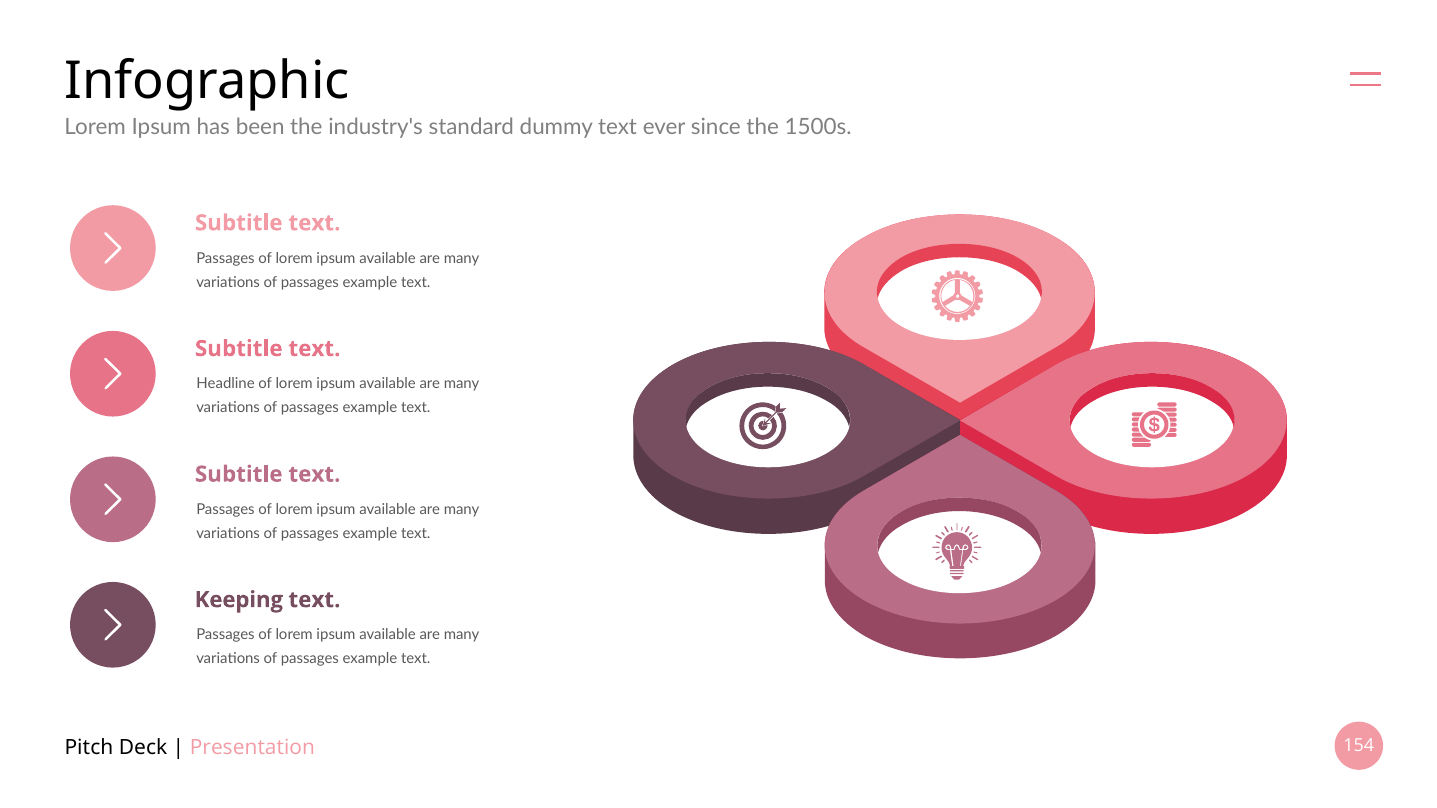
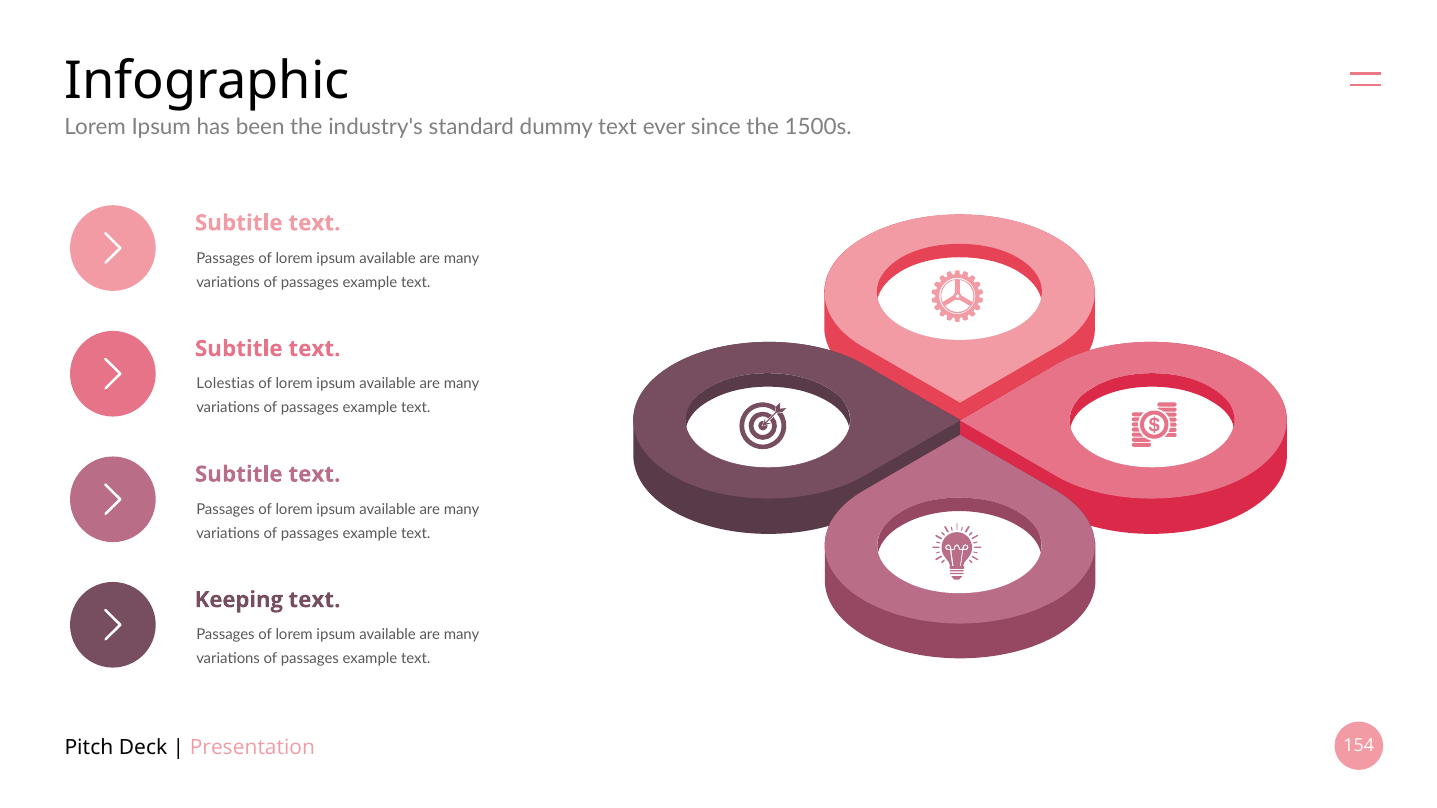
Headline: Headline -> Lolestias (225, 384)
